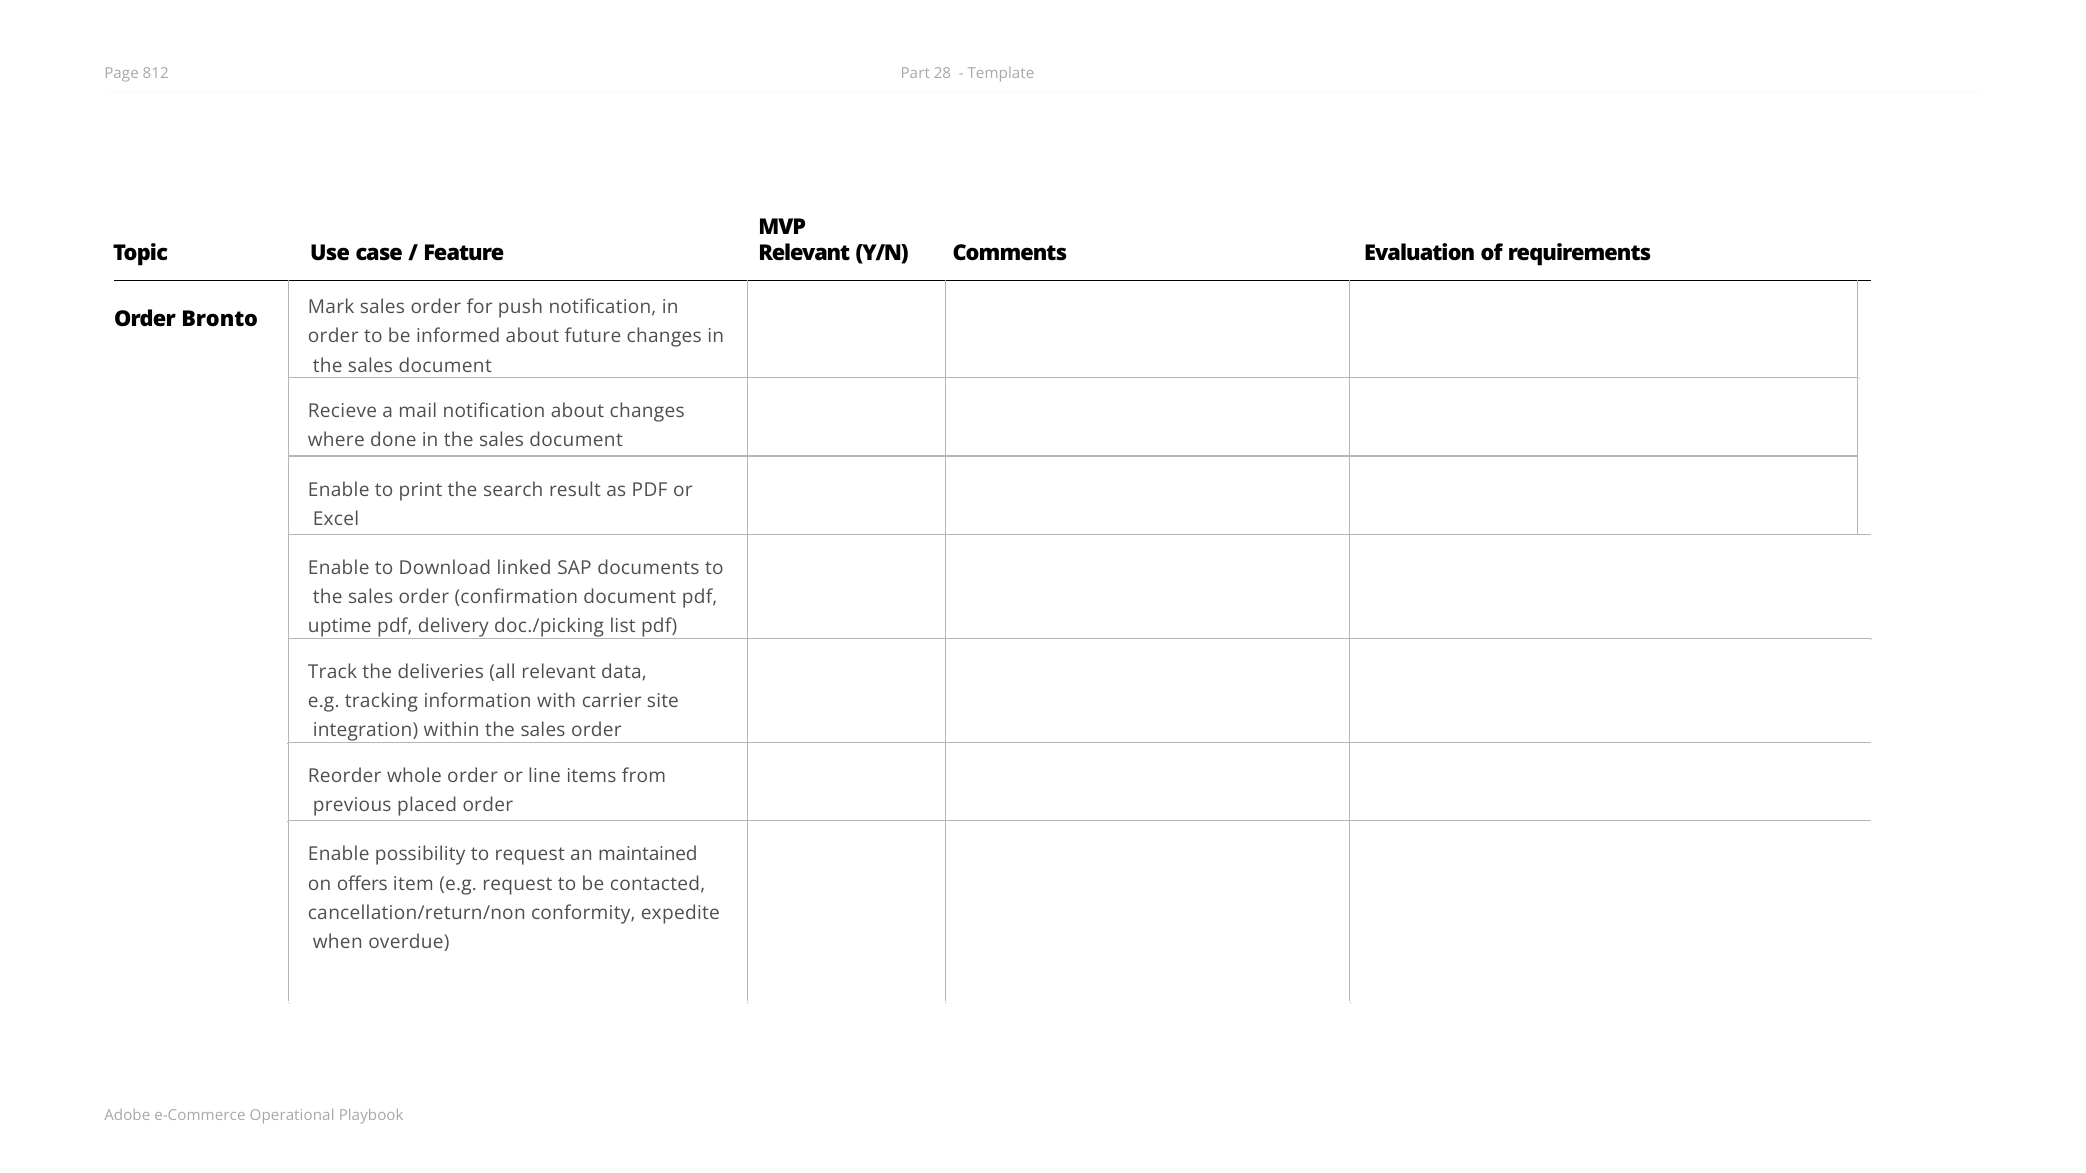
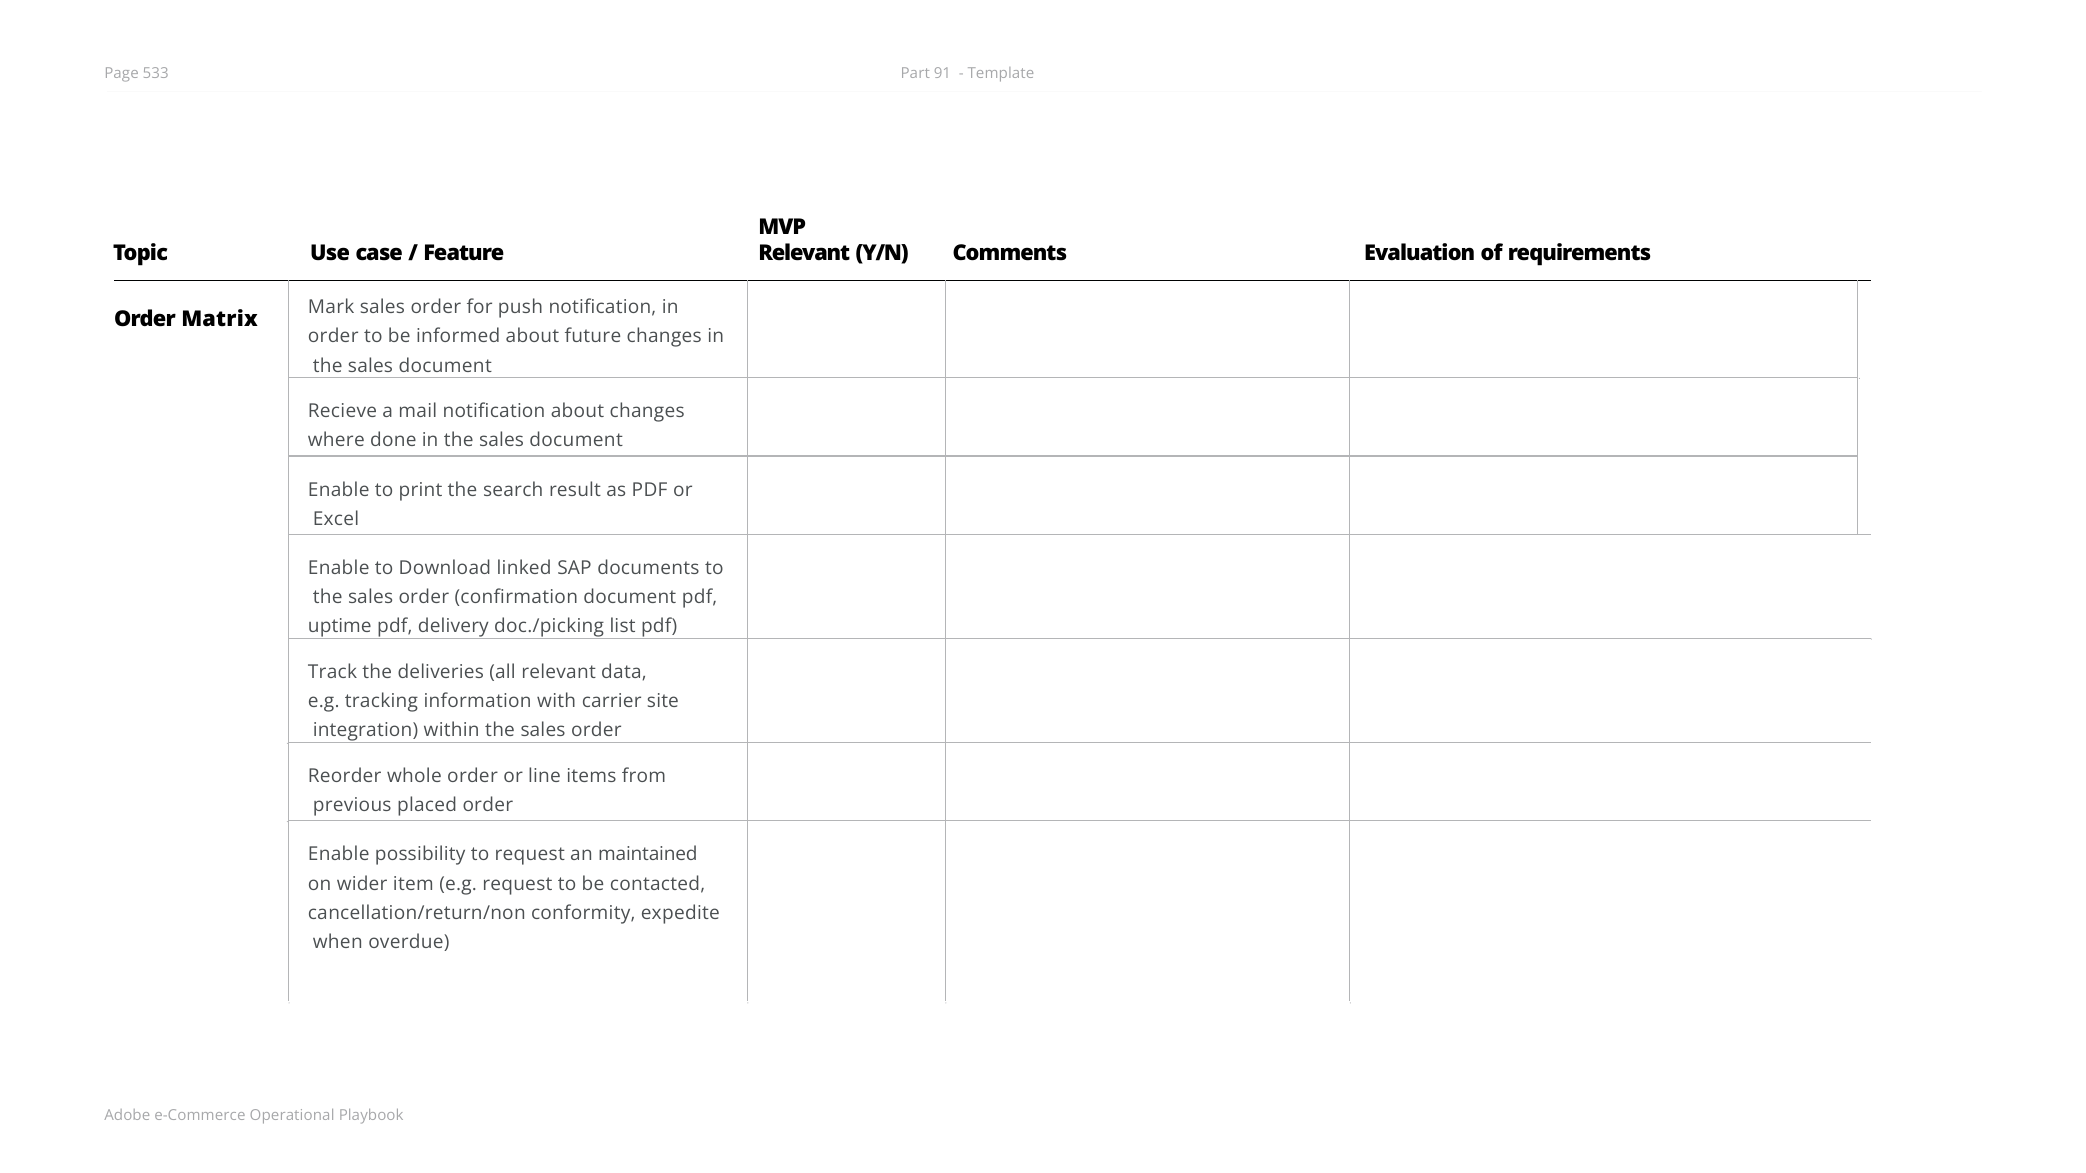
812: 812 -> 533 (156, 73)
28: 28 -> 91 (942, 73)
Bronto: Bronto -> Matrix (220, 320)
offers: offers -> wider (362, 884)
